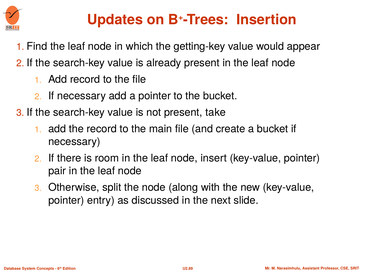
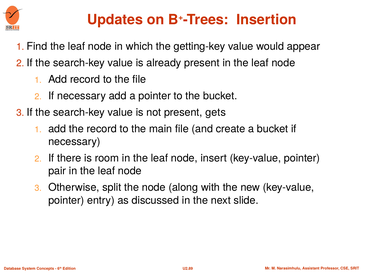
take: take -> gets (216, 112)
